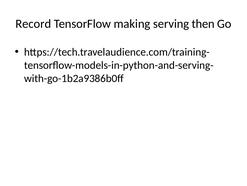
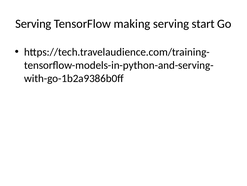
Record: Record -> Serving (33, 24)
then: then -> start (203, 24)
